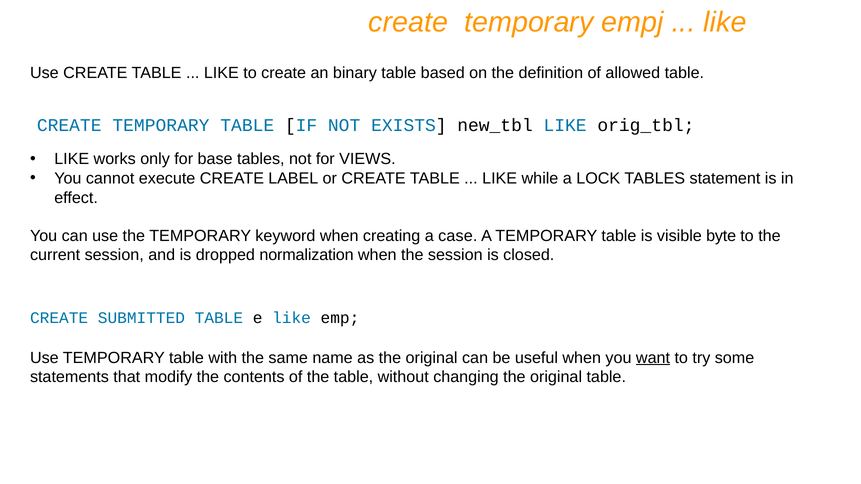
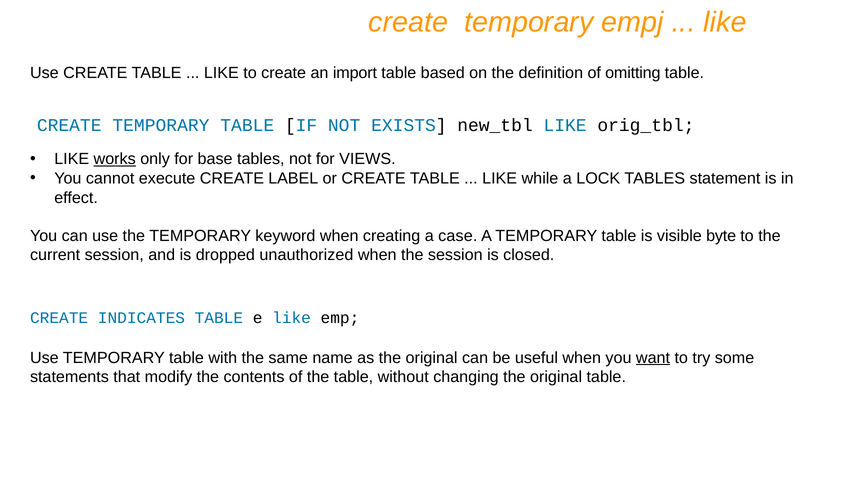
binary: binary -> import (355, 73)
allowed: allowed -> omitting (633, 73)
works underline: none -> present (115, 159)
normalization: normalization -> unauthorized (306, 255)
SUBMITTED: SUBMITTED -> INDICATES (141, 318)
